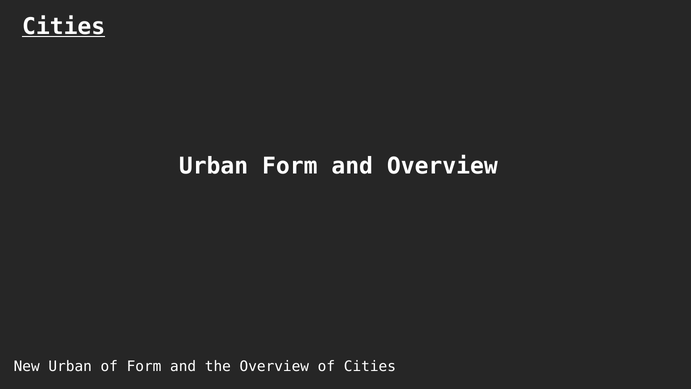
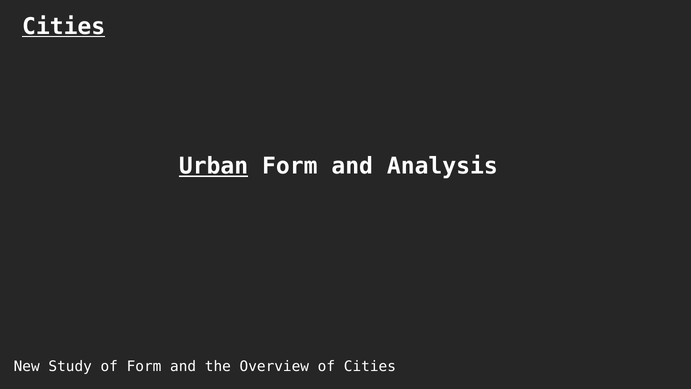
Urban underline: none -> present (214, 166)
and Overview: Overview -> Analysis (442, 166)
New Urban: Urban -> Study (70, 366)
